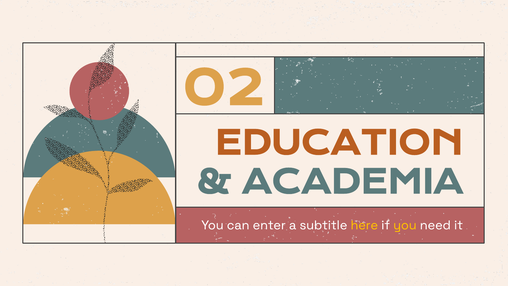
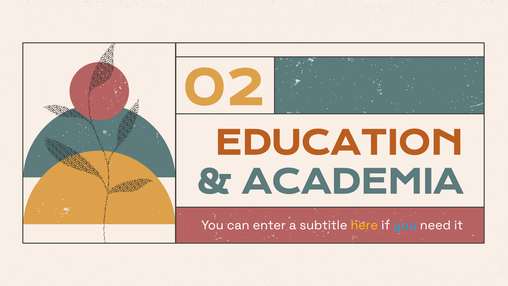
you colour: yellow -> light blue (405, 225)
